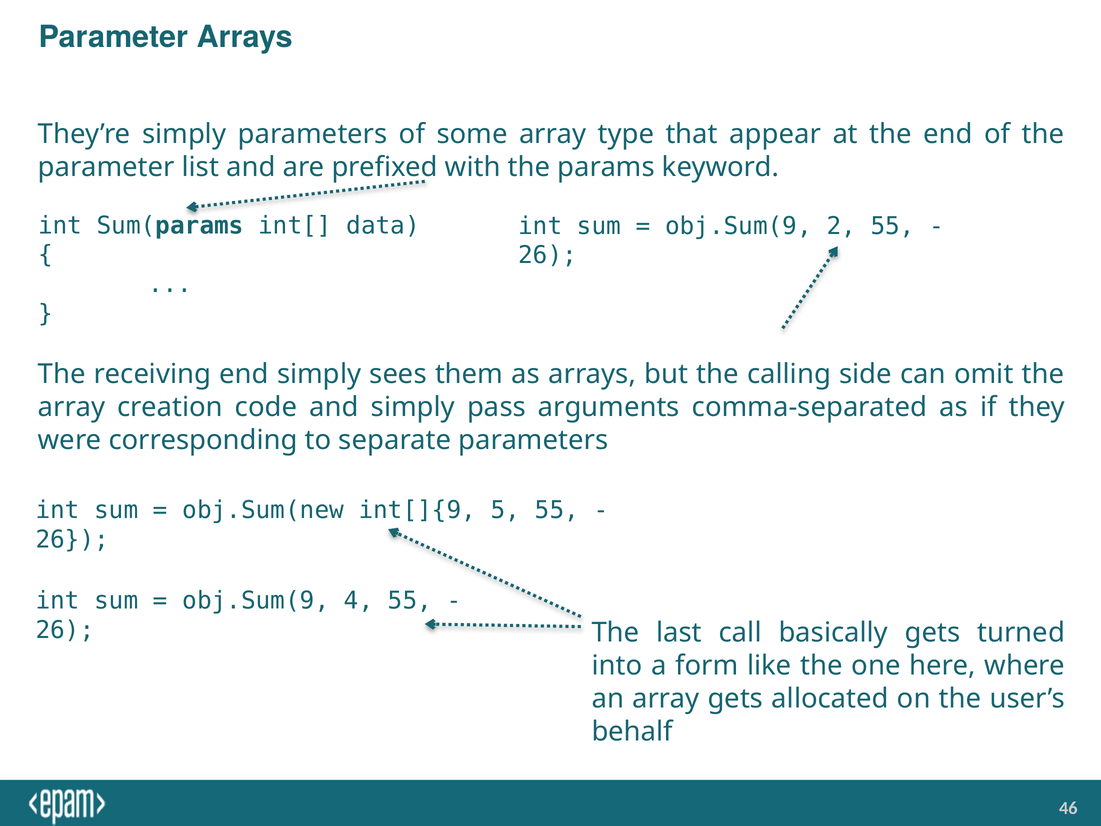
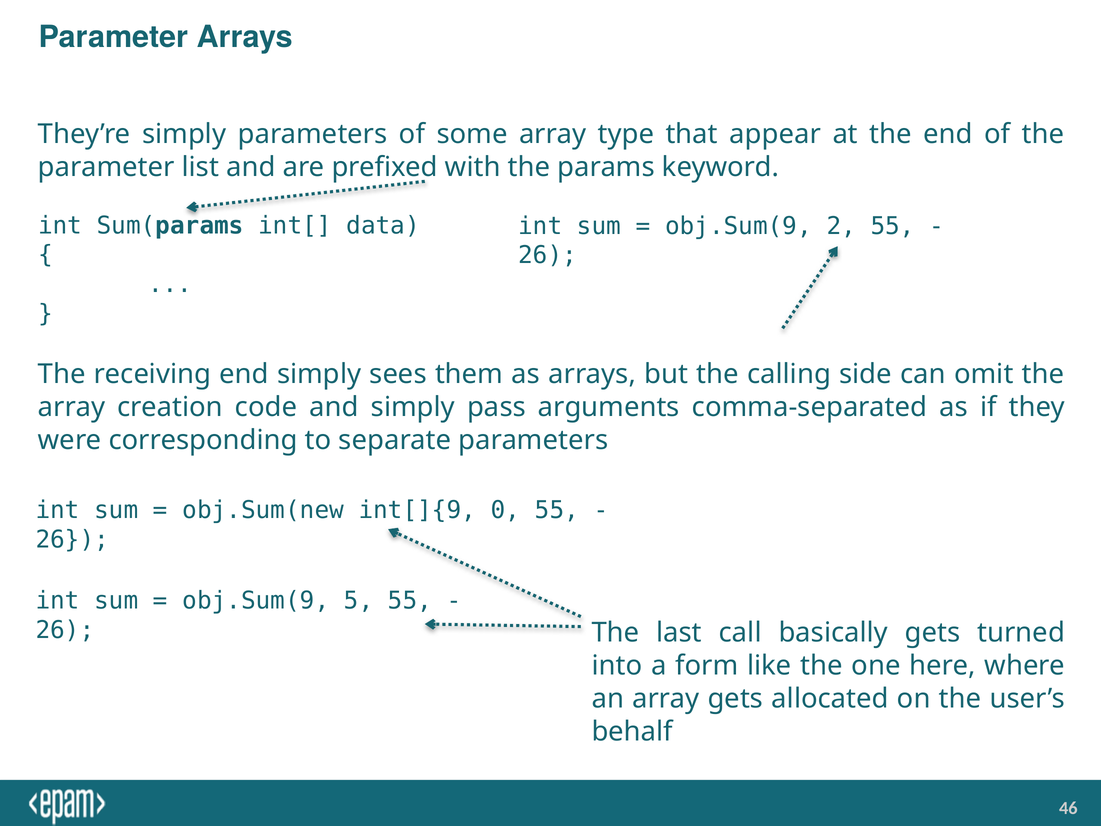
5: 5 -> 0 (505, 510)
4: 4 -> 5 (359, 601)
